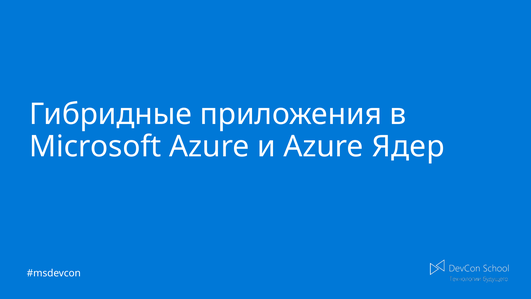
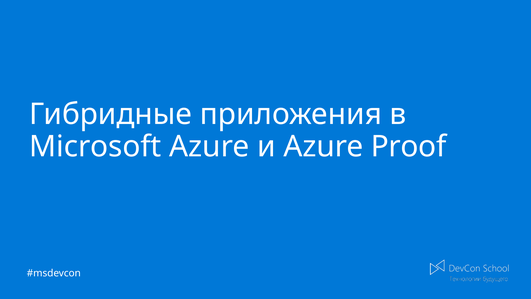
Ядер: Ядер -> Proof (409, 146)
